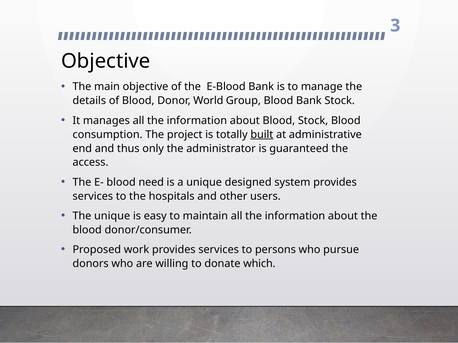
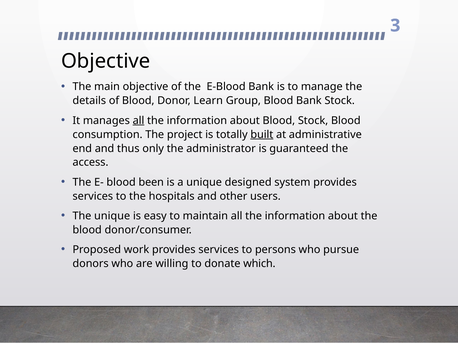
World: World -> Learn (208, 101)
all underline: none -> present (138, 121)
need: need -> been (151, 182)
